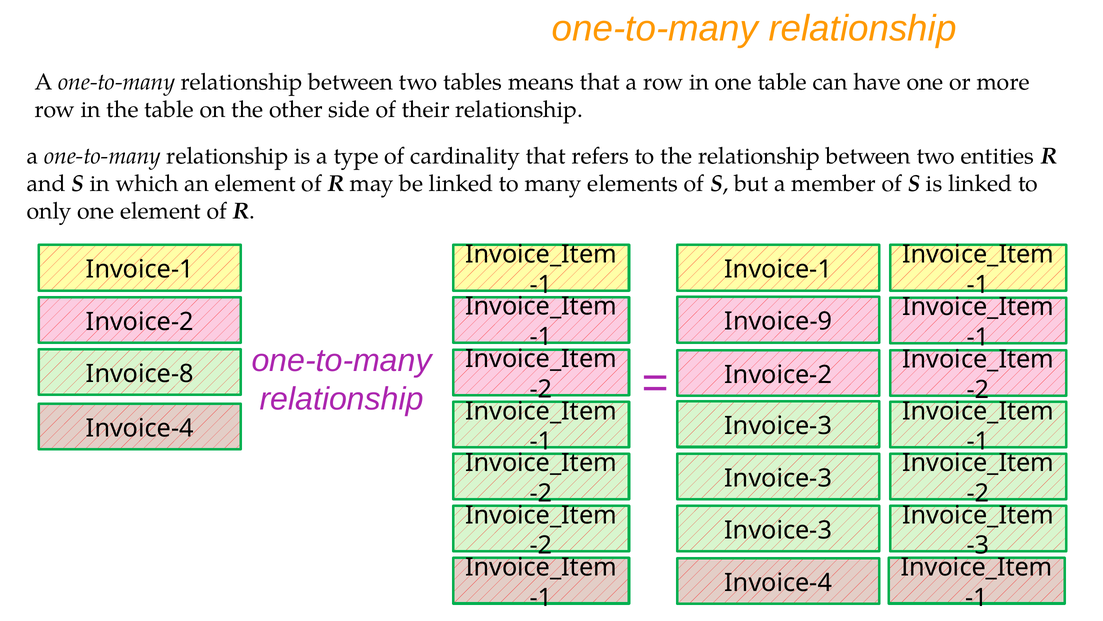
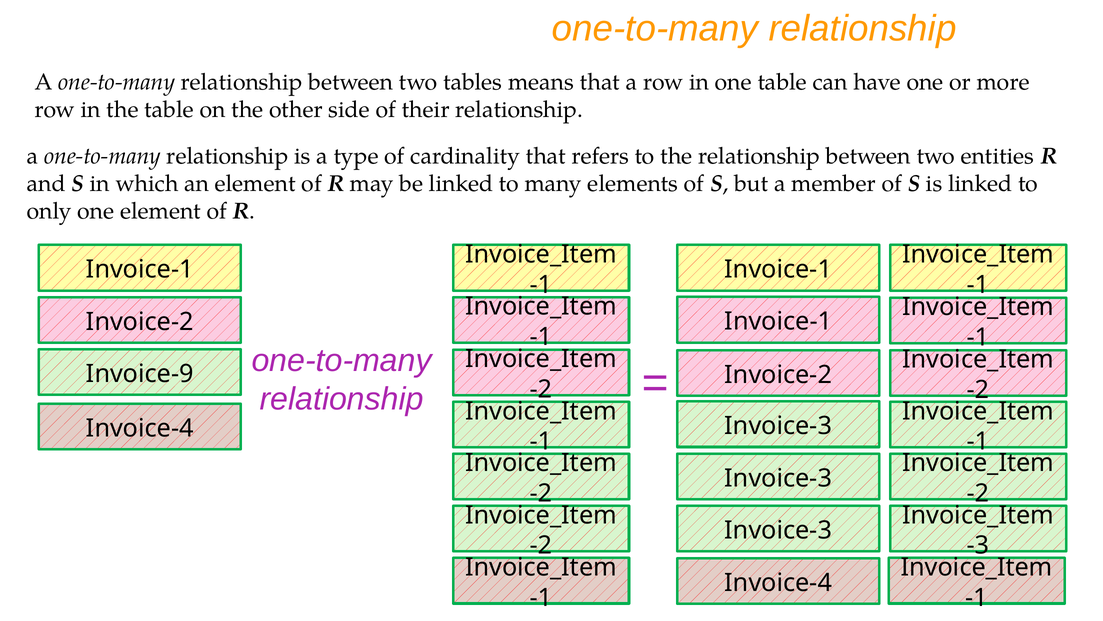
Invoice-9: Invoice-9 -> Invoice-1 (778, 321)
Invoice-8: Invoice-8 -> Invoice-9 (140, 373)
